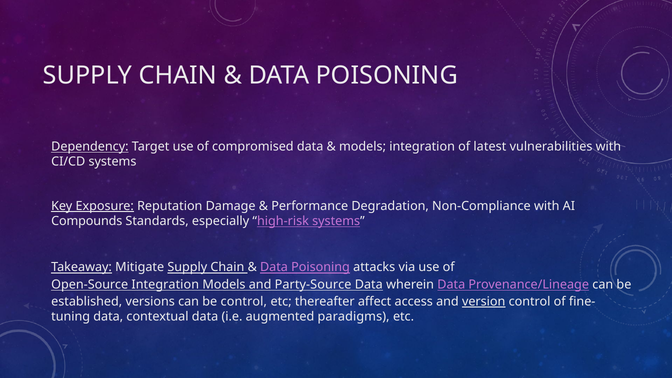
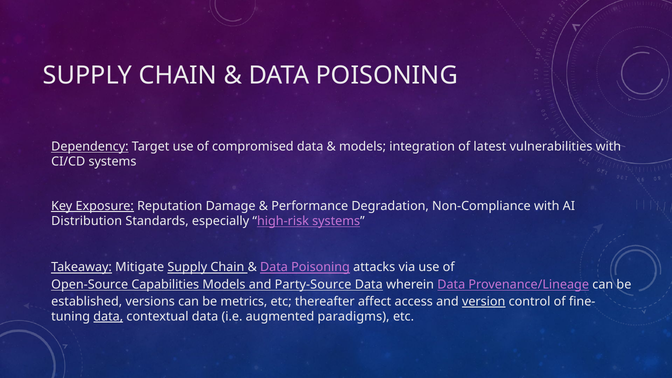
Compounds: Compounds -> Distribution (87, 221)
Open-Source Integration: Integration -> Capabilities (165, 284)
be control: control -> metrics (244, 302)
data underline: none -> present (108, 317)
